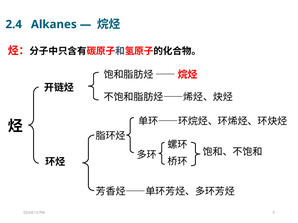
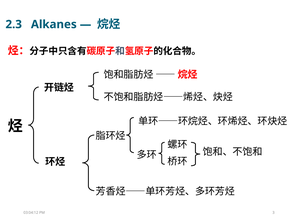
2.4: 2.4 -> 2.3 (14, 24)
